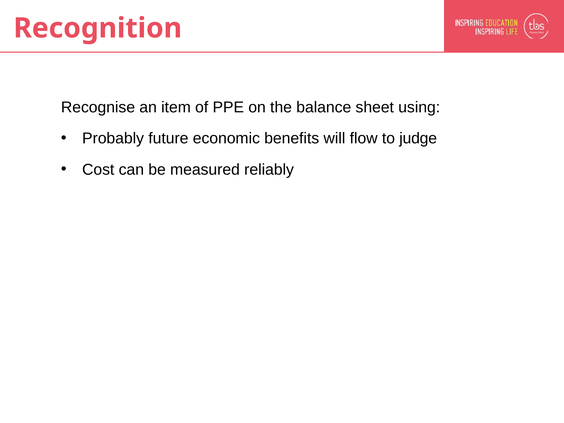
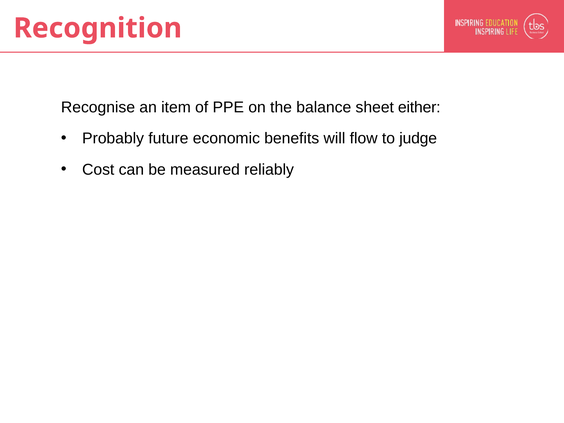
using: using -> either (419, 107)
